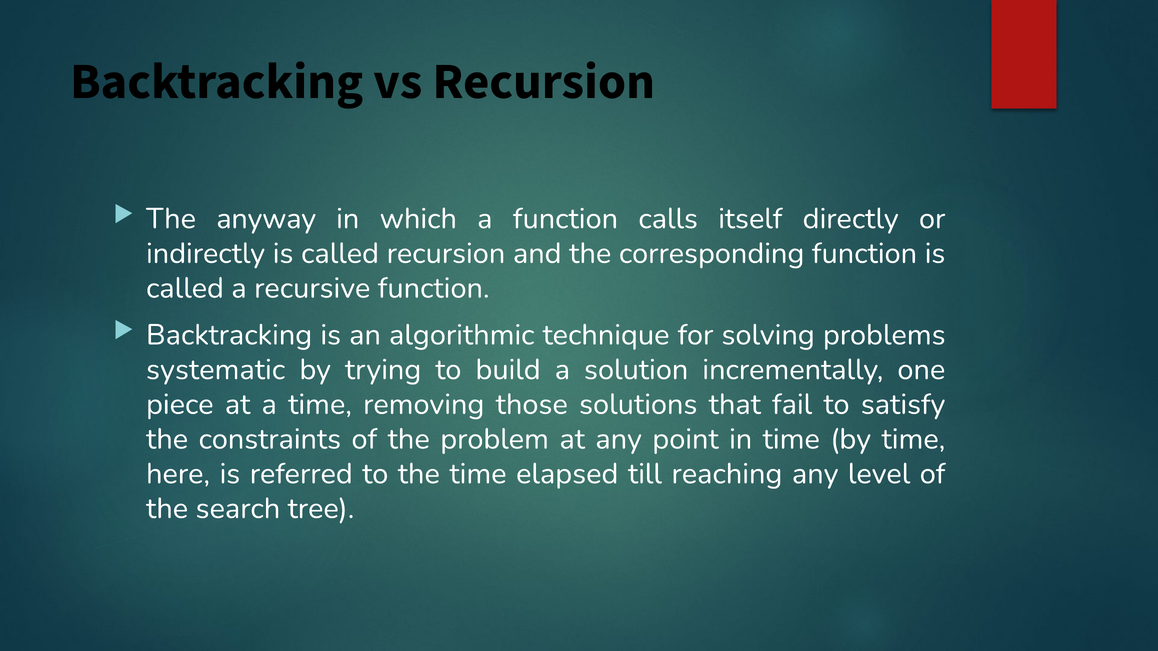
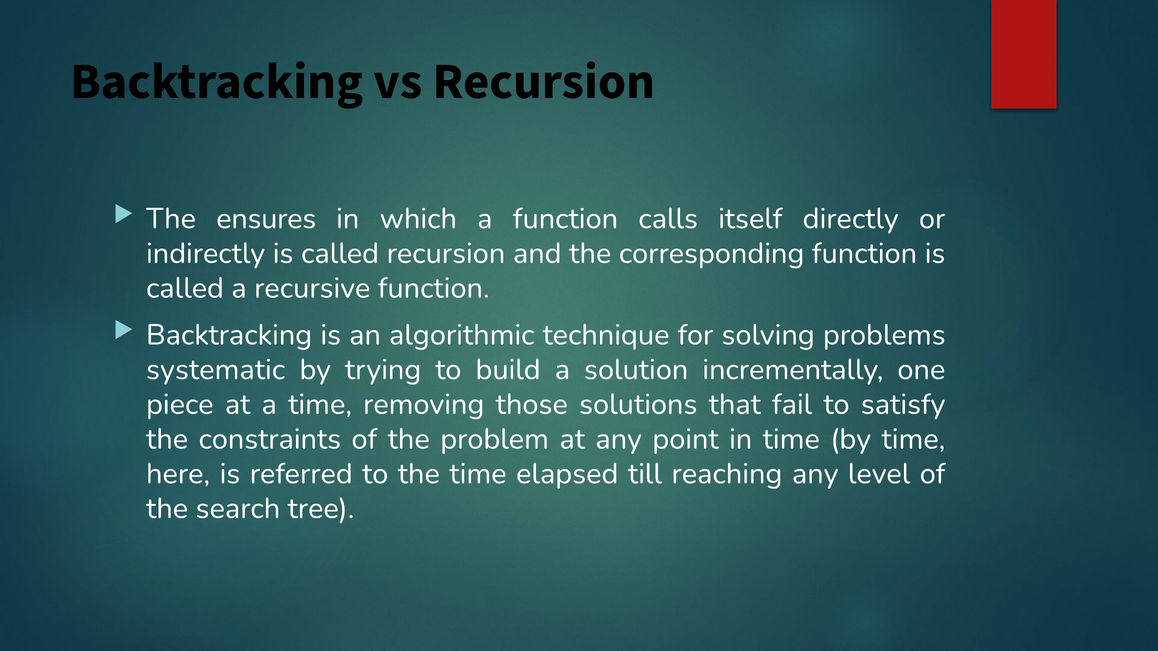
anyway: anyway -> ensures (266, 219)
